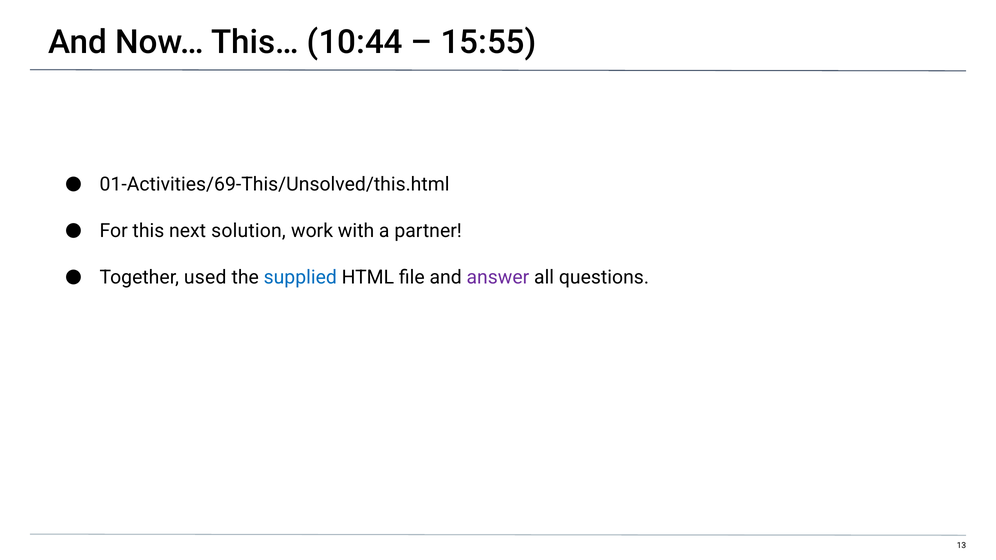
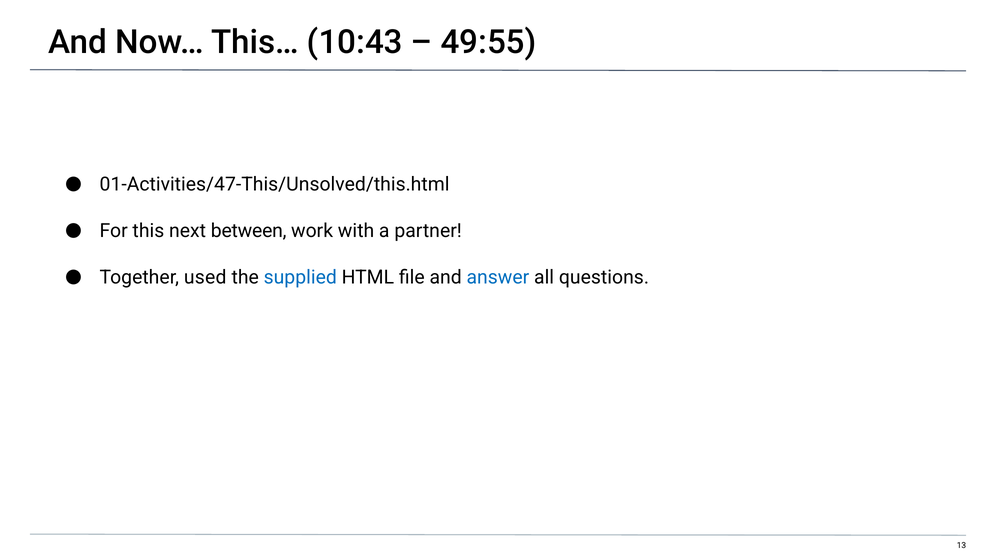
10:44: 10:44 -> 10:43 (355, 42)
15:55: 15:55 -> 49:55 (489, 42)
01-Activities/69-This/Unsolved/this.html: 01-Activities/69-This/Unsolved/this.html -> 01-Activities/47-This/Unsolved/this.html (275, 184)
solution: solution -> between (249, 231)
answer colour: purple -> blue (498, 277)
